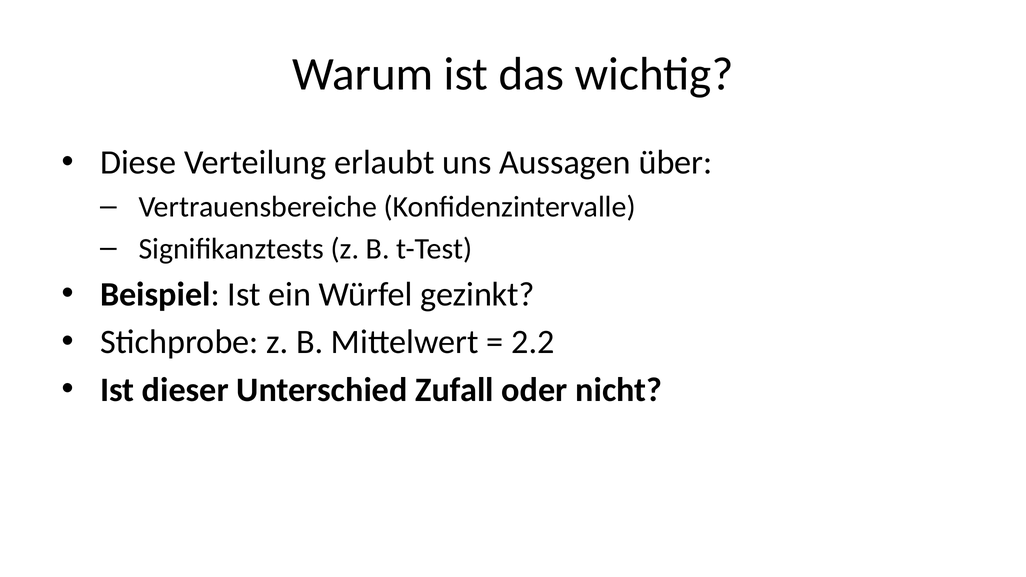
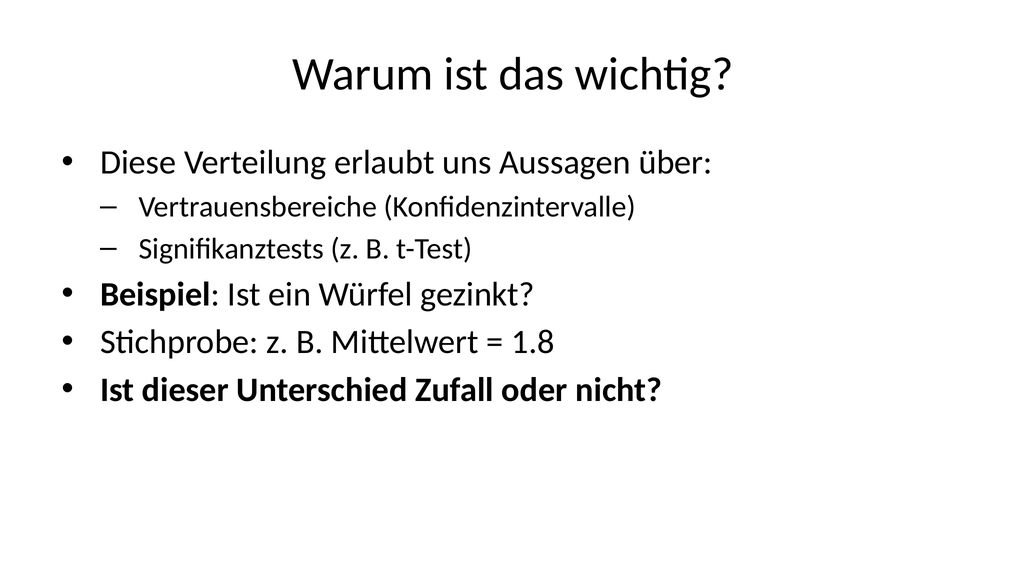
2.2: 2.2 -> 1.8 (533, 342)
